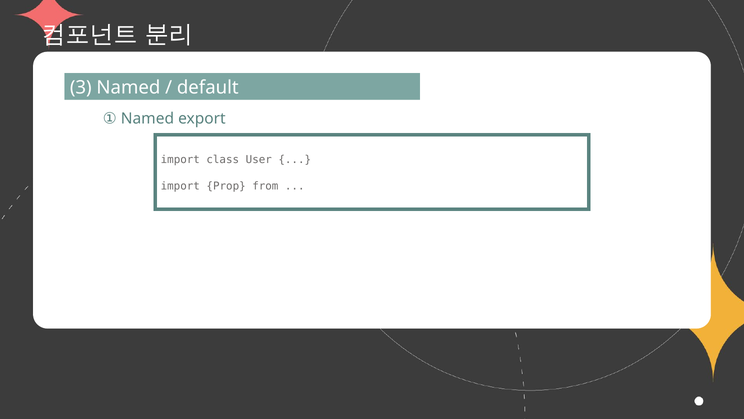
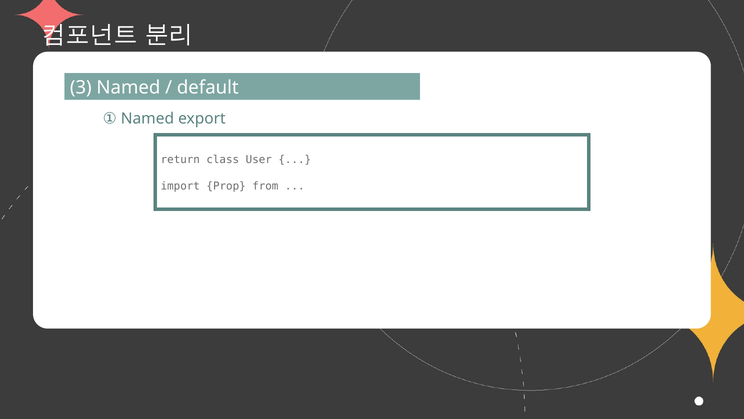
import: import -> return (180, 160)
